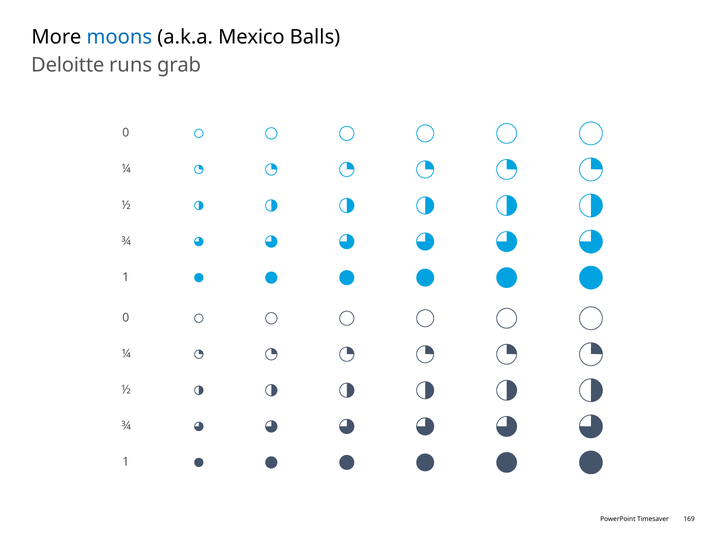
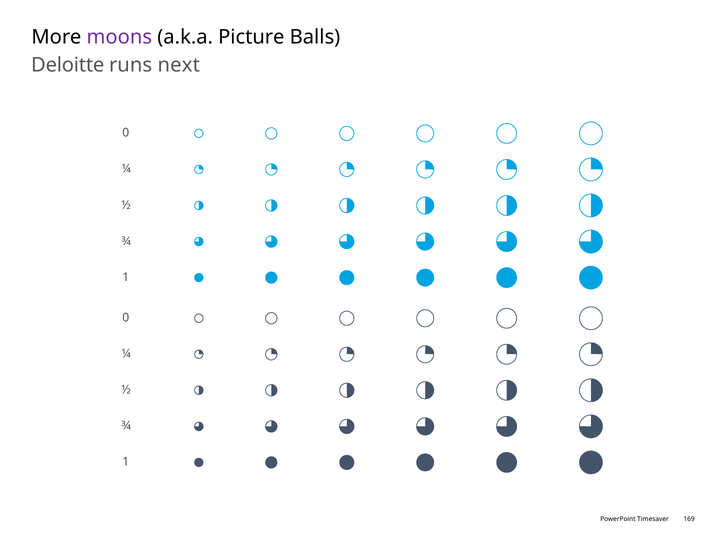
moons colour: blue -> purple (119, 37)
Mexico: Mexico -> Picture (251, 37)
grab: grab -> next (179, 65)
